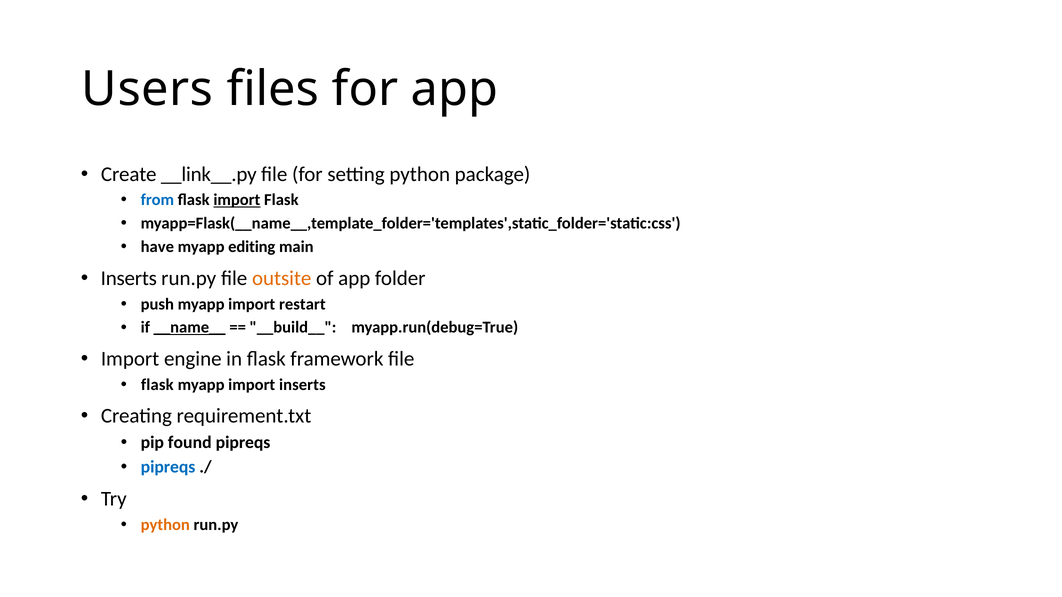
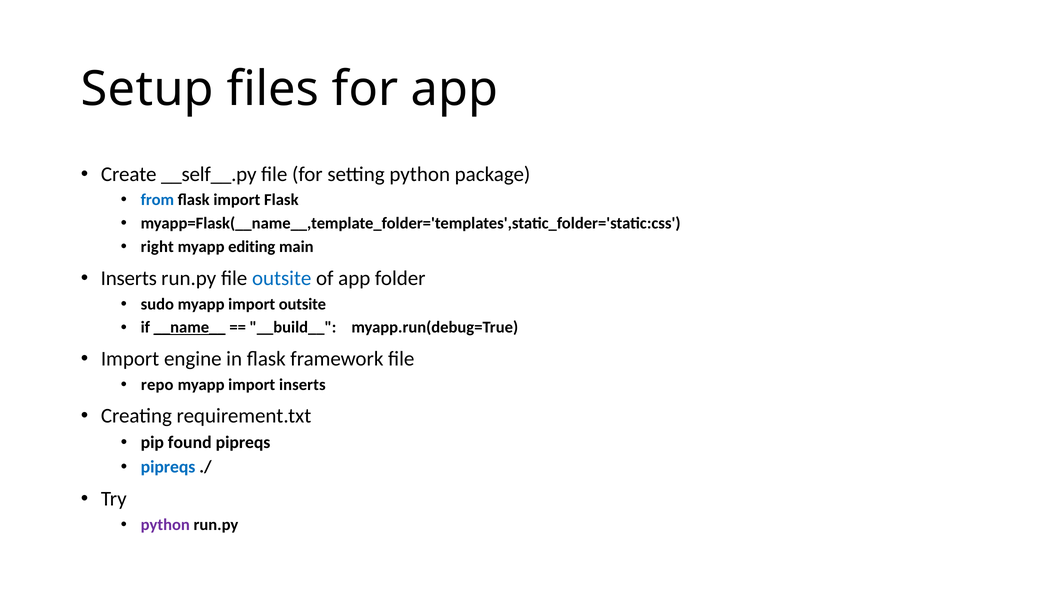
Users: Users -> Setup (147, 89)
__link__.py: __link__.py -> __self__.py (209, 174)
import underline: present -> none (237, 200)
have: have -> right (157, 247)
outsite colour: orange -> blue (282, 278)
push: push -> sudo (157, 304)
import restart: restart -> outsite (302, 304)
flask: flask -> repo (157, 385)
python colour: orange -> purple (165, 525)
